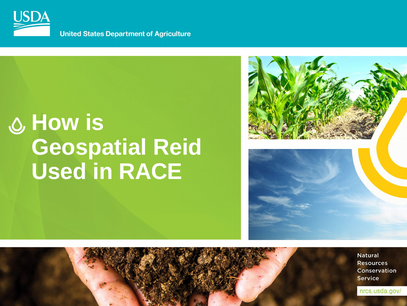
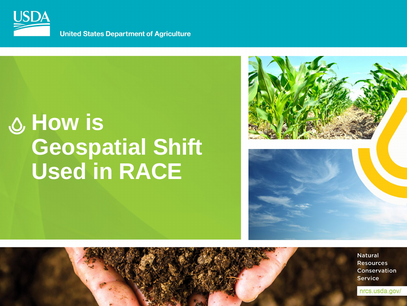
Reid: Reid -> Shift (178, 147)
